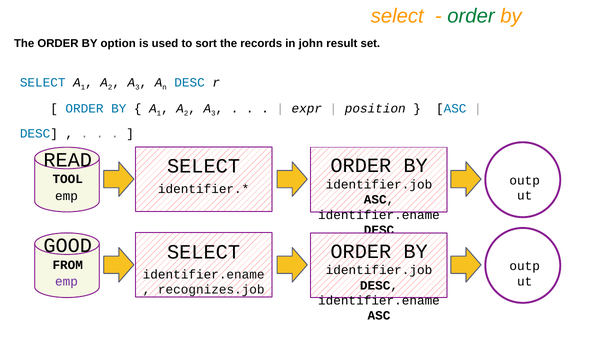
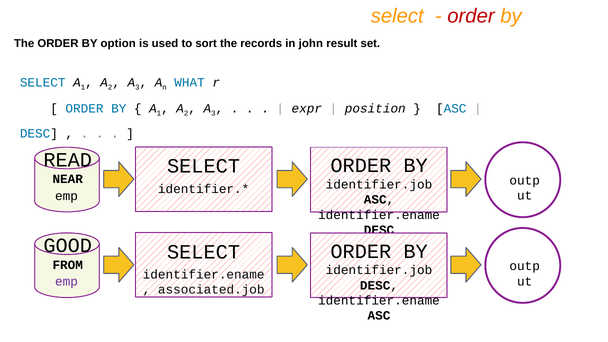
order colour: green -> red (471, 16)
DESC: DESC -> WHAT (190, 83)
TOOL: TOOL -> NEAR (68, 179)
recognizes.job: recognizes.job -> associated.job (211, 290)
